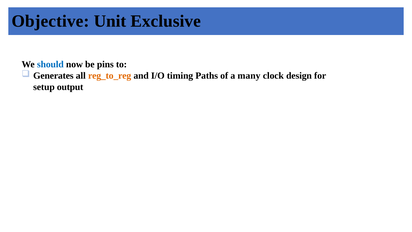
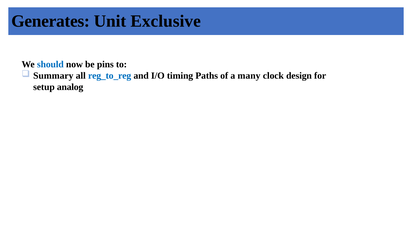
Objective: Objective -> Generates (51, 21)
Generates: Generates -> Summary (53, 76)
reg_to_reg colour: orange -> blue (110, 76)
output: output -> analog (70, 87)
